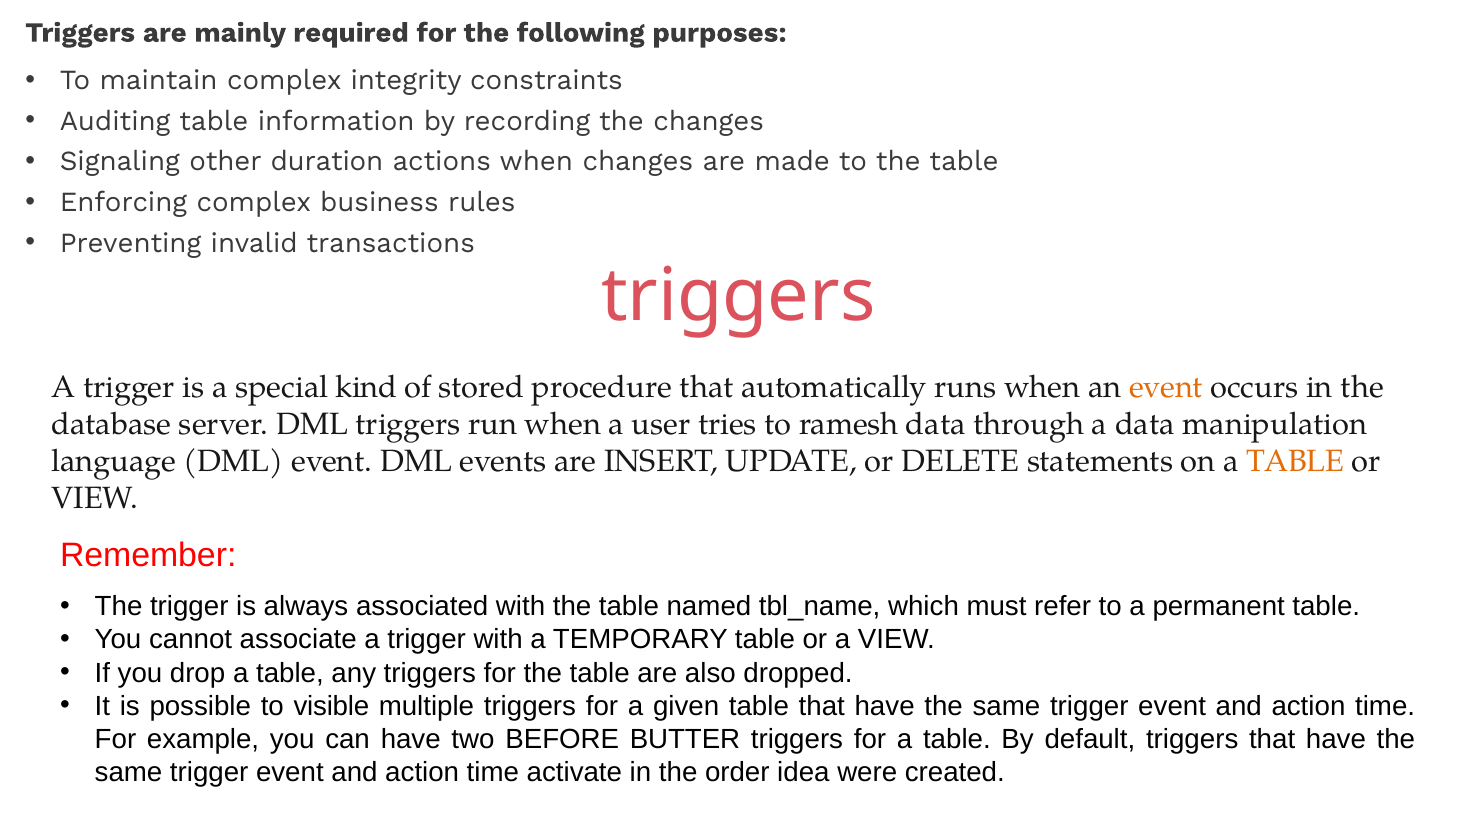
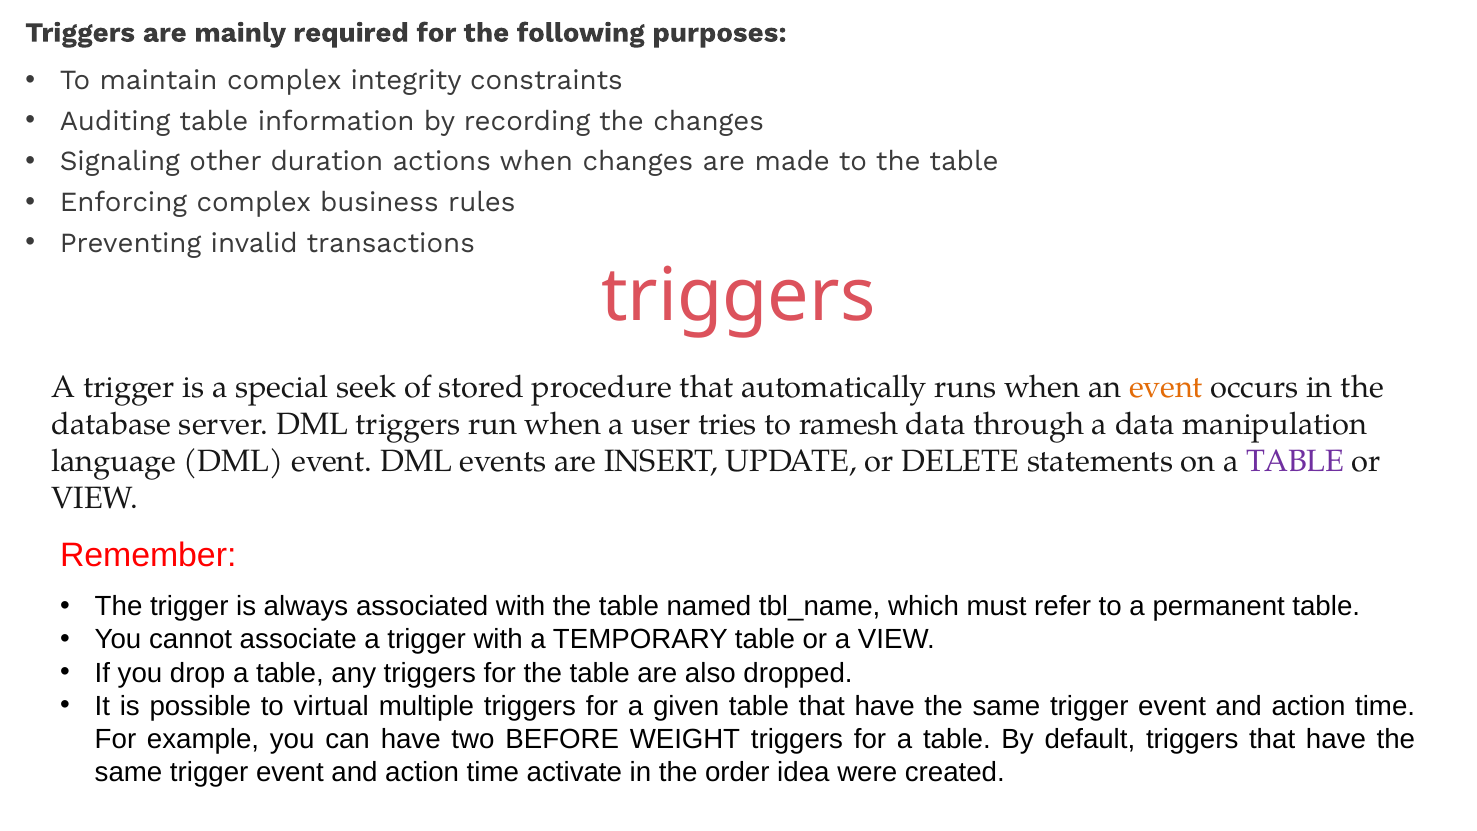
kind: kind -> seek (366, 387)
TABLE colour: orange -> purple (1295, 461)
visible: visible -> virtual (331, 706)
BUTTER: BUTTER -> WEIGHT (685, 739)
